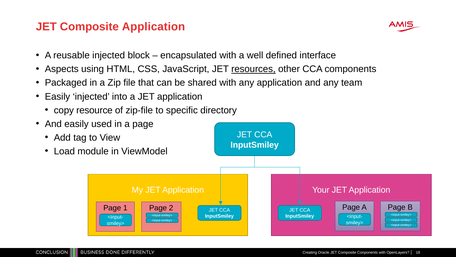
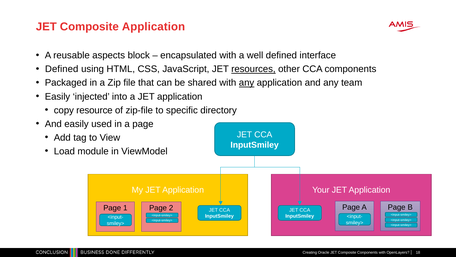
reusable injected: injected -> aspects (109, 55)
Aspects: Aspects -> Defined (62, 69)
any underline: none -> present (247, 83)
